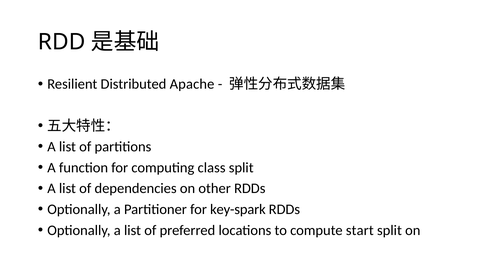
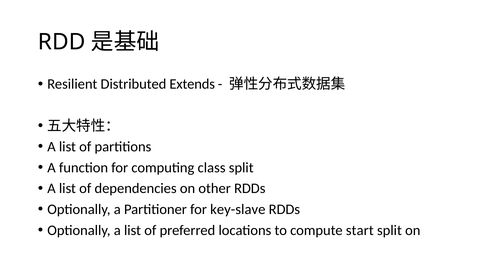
Apache: Apache -> Extends (192, 84)
key-spark: key-spark -> key-slave (238, 209)
